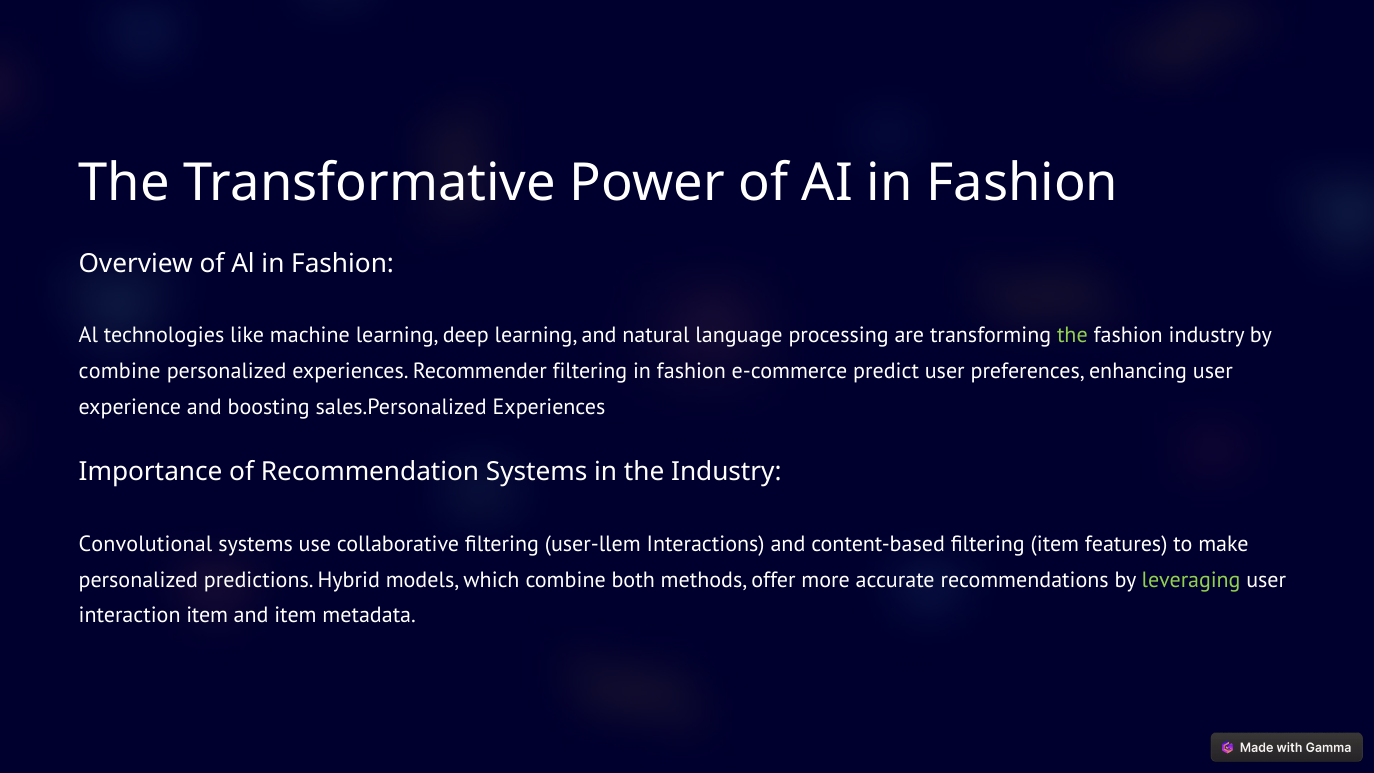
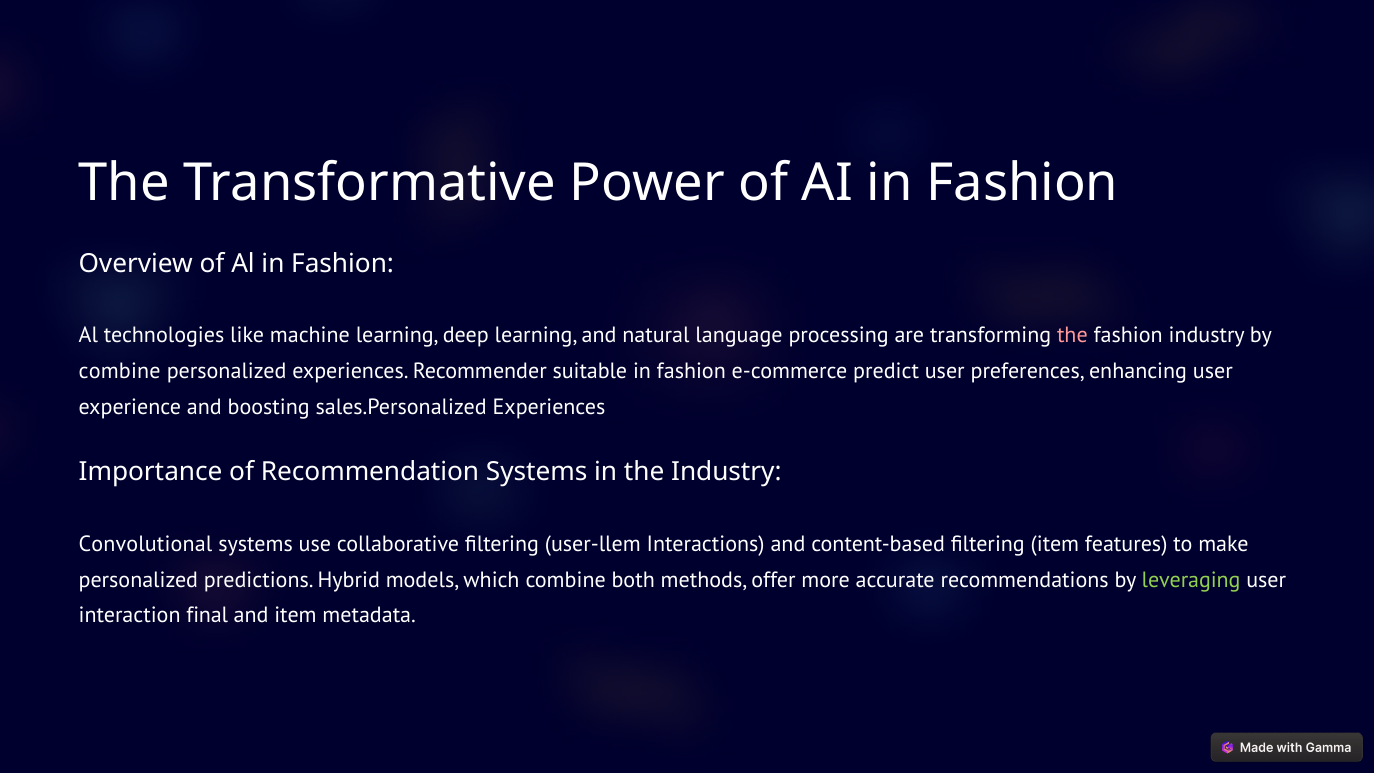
the colour: light green -> pink (1072, 336)
Recommender filtering: filtering -> suitable (590, 371)
interaction item: item -> final (207, 616)
